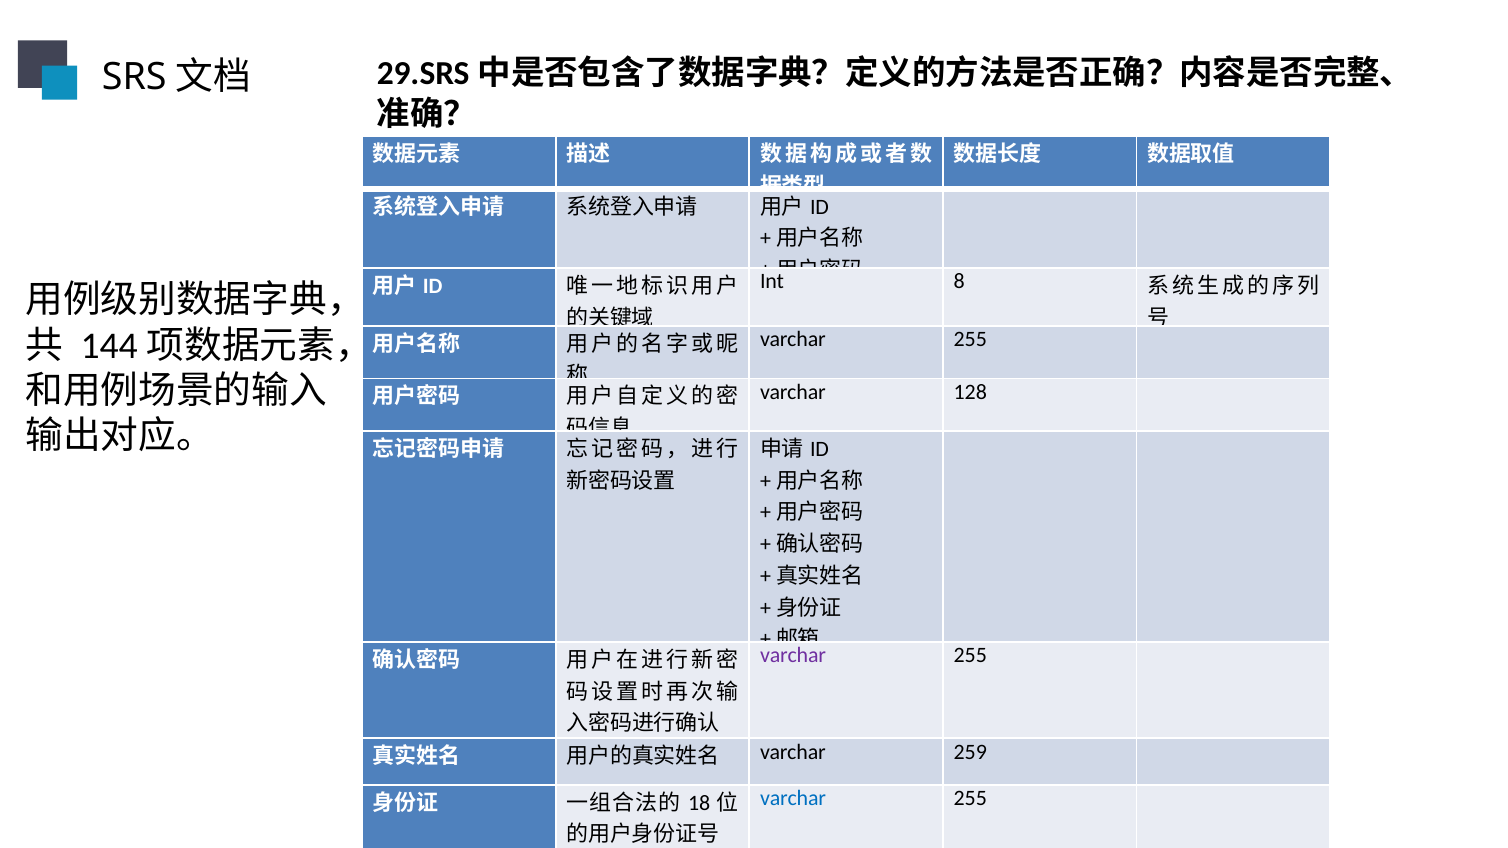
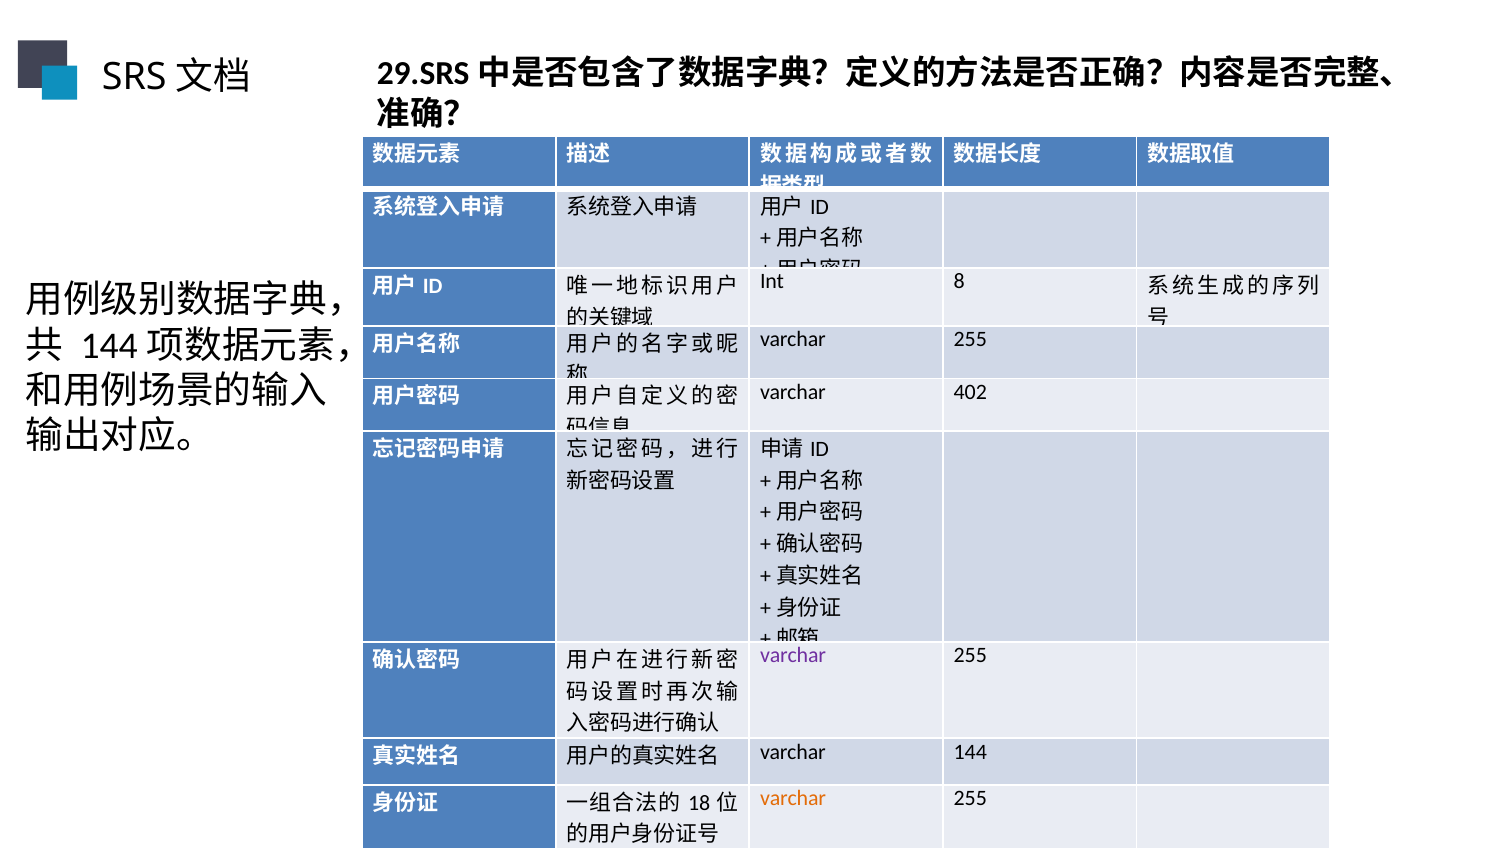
128: 128 -> 402 (970, 392)
259: 259 -> 144 (970, 752)
varchar colour: blue -> orange (793, 799)
